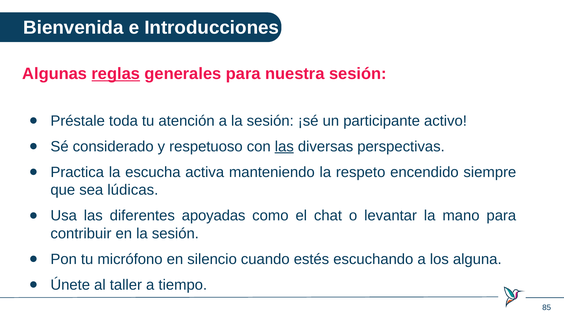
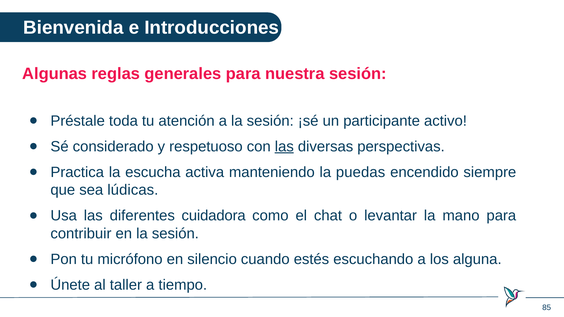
reglas underline: present -> none (116, 74)
respeto: respeto -> puedas (361, 172)
apoyadas: apoyadas -> cuidadora (214, 216)
